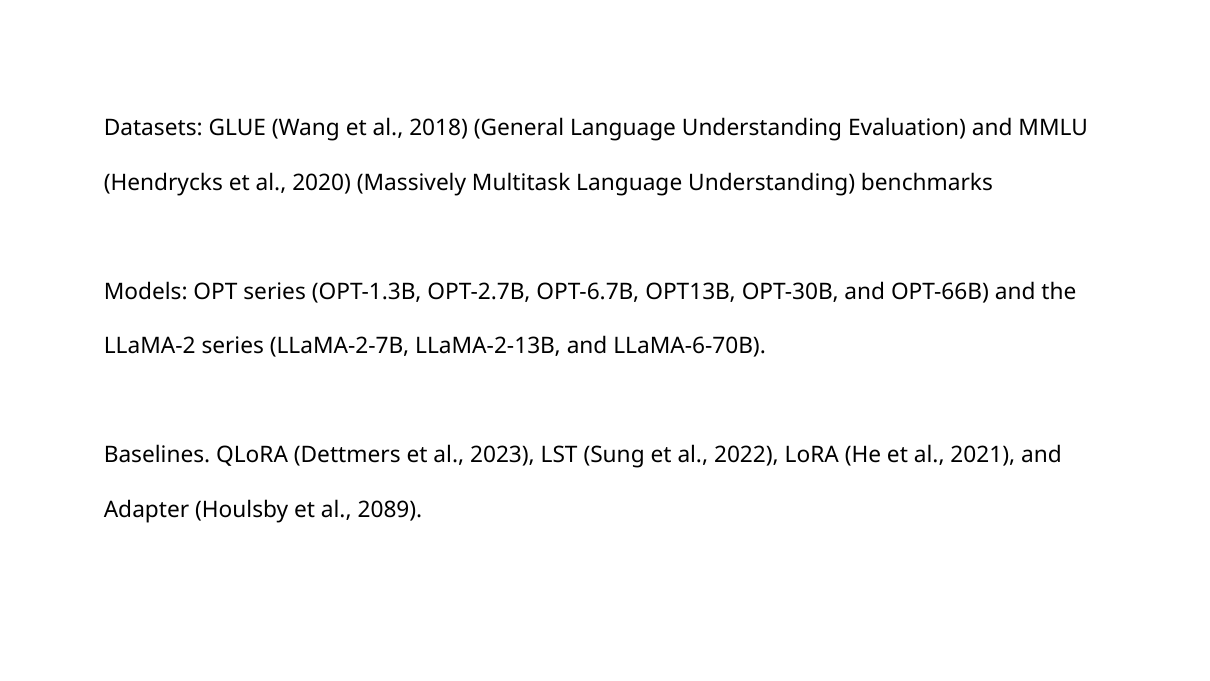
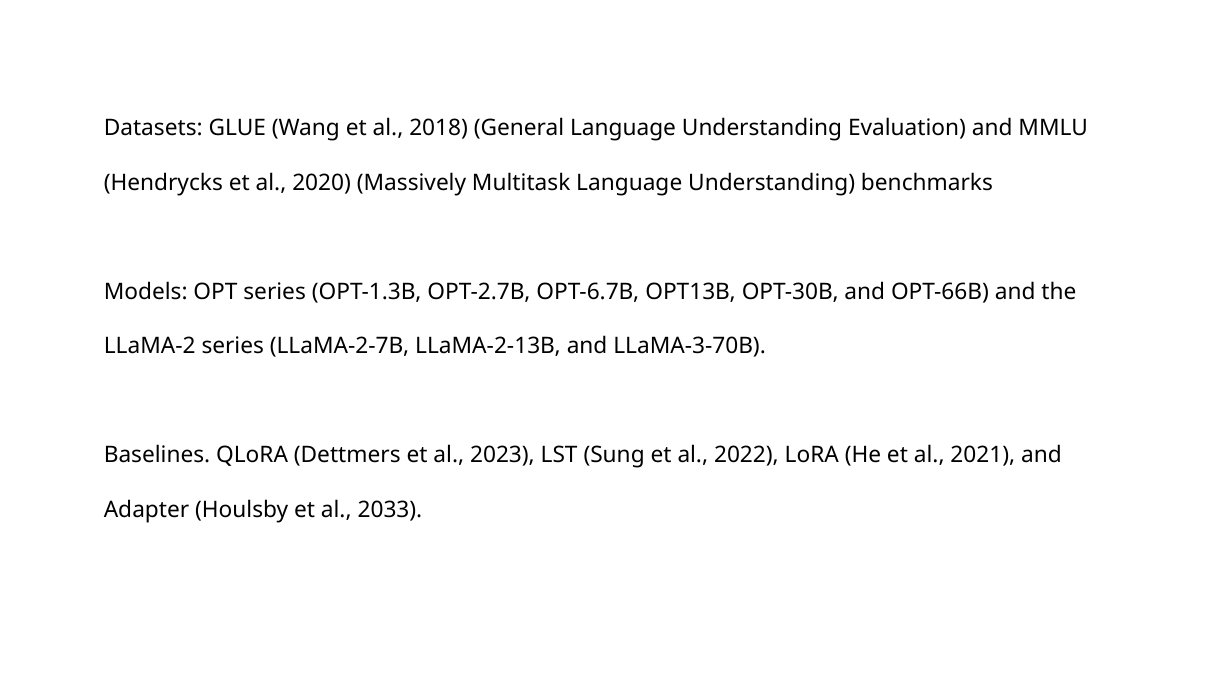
LLaMA-6-70B: LLaMA-6-70B -> LLaMA-3-70B (690, 346)
2089: 2089 -> 2033 (390, 510)
